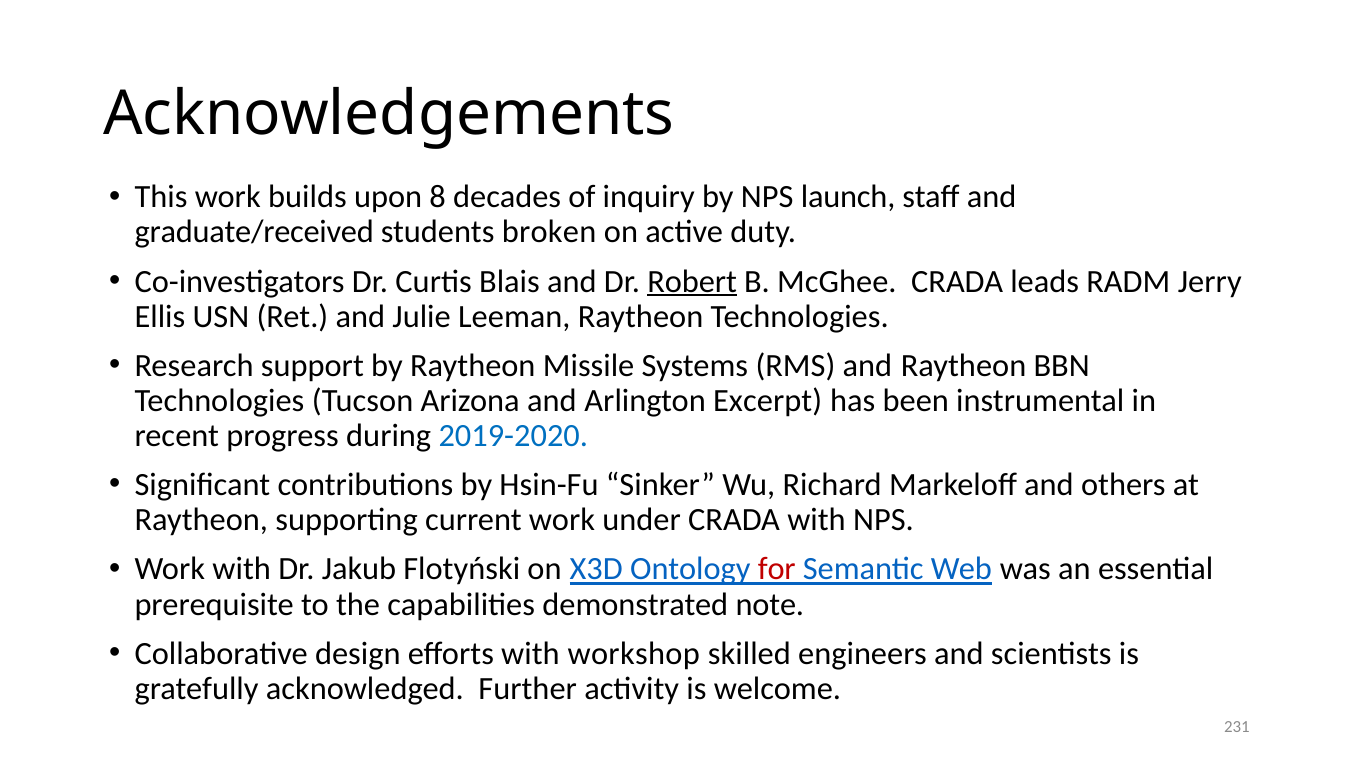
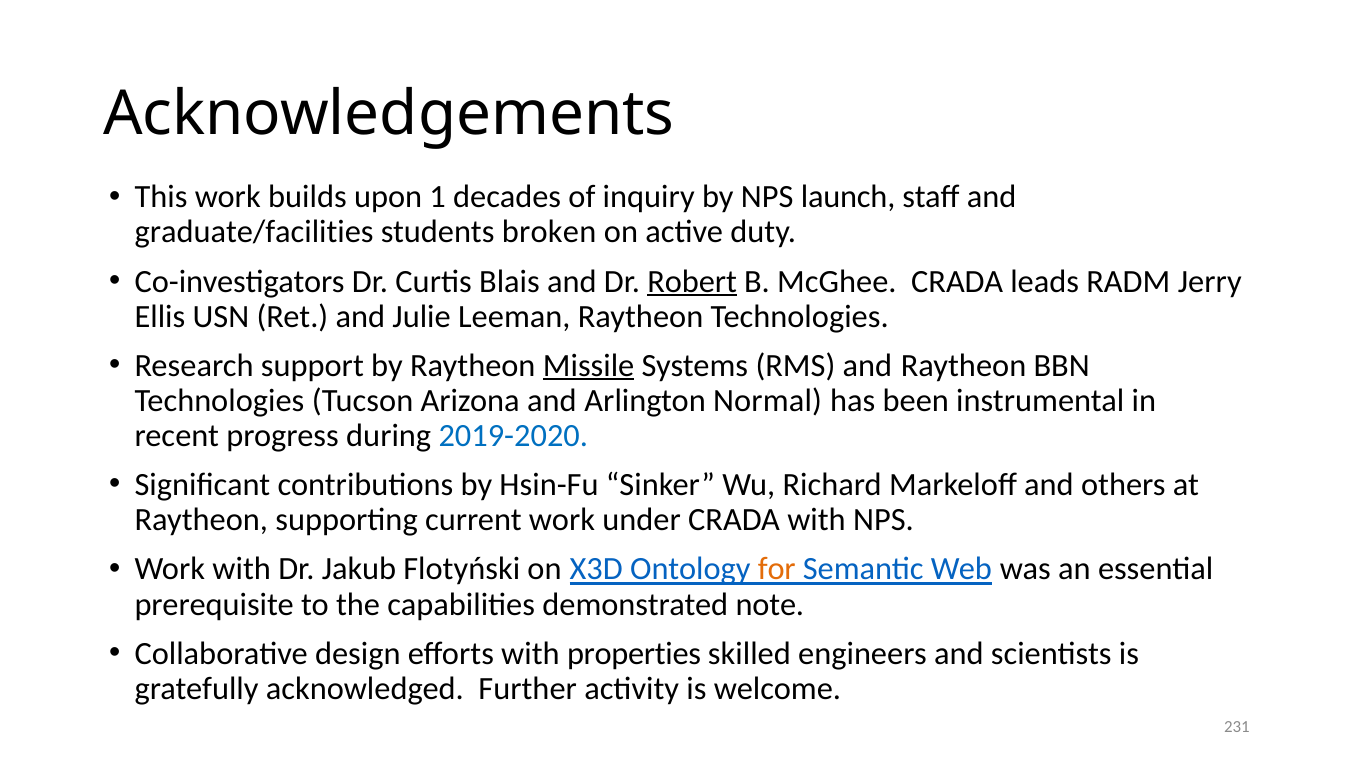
8: 8 -> 1 (438, 197)
graduate/received: graduate/received -> graduate/facilities (254, 232)
Missile underline: none -> present (589, 365)
Excerpt: Excerpt -> Normal (768, 400)
for colour: red -> orange (777, 569)
workshop: workshop -> properties (634, 654)
